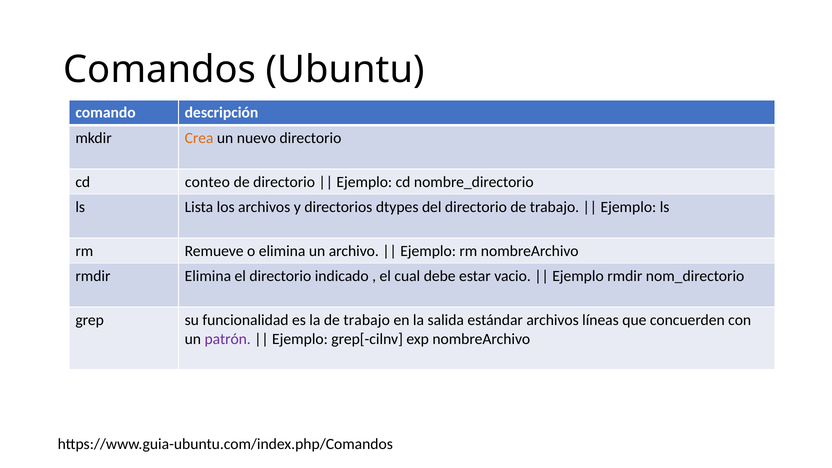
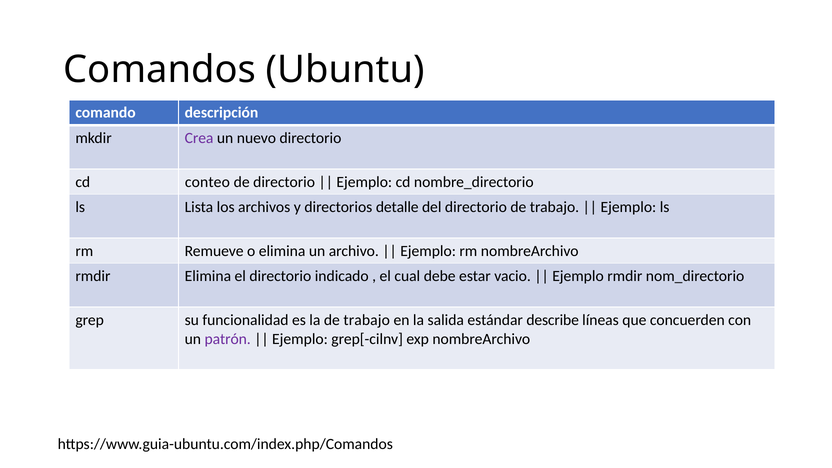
Crea colour: orange -> purple (199, 138)
dtypes: dtypes -> detalle (397, 207)
estándar archivos: archivos -> describe (553, 320)
